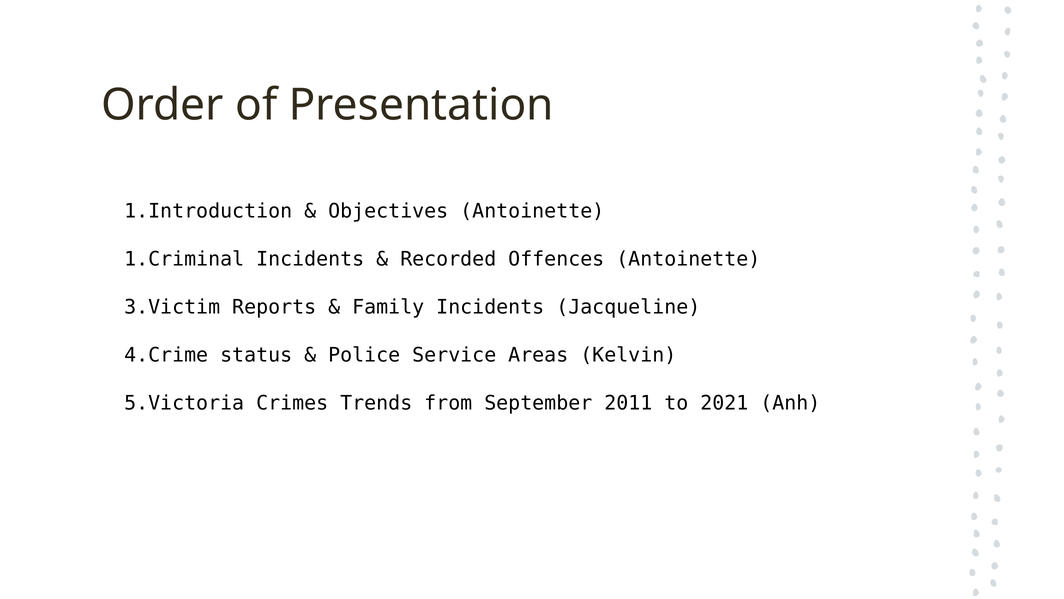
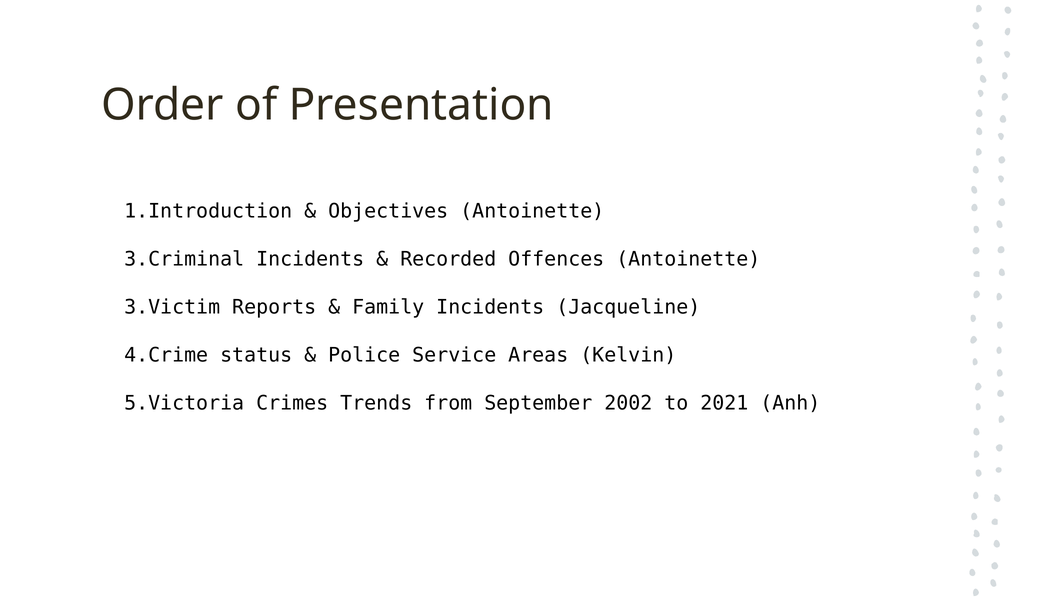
1.Criminal: 1.Criminal -> 3.Criminal (184, 259)
2011: 2011 -> 2002 (628, 403)
